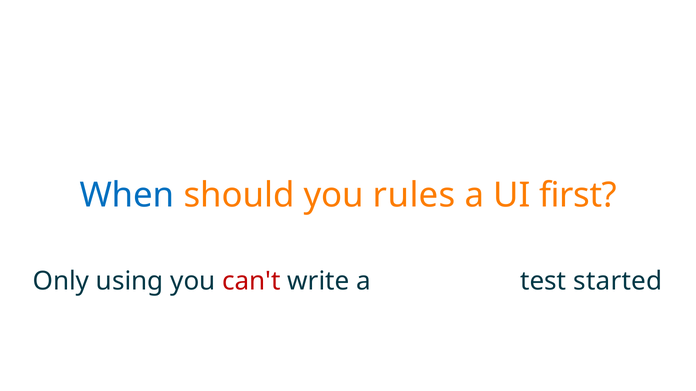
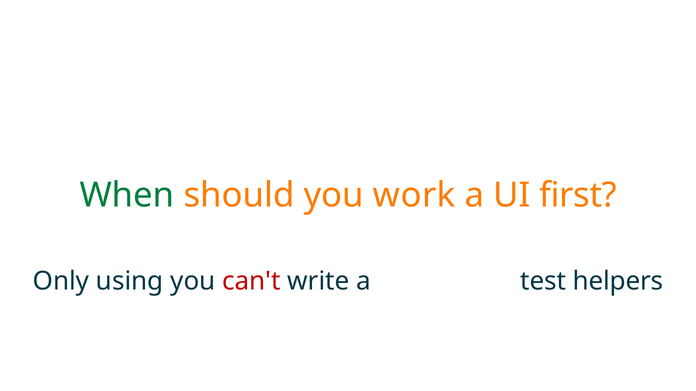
When colour: blue -> green (127, 196)
rules: rules -> work (414, 196)
started: started -> helpers (618, 281)
